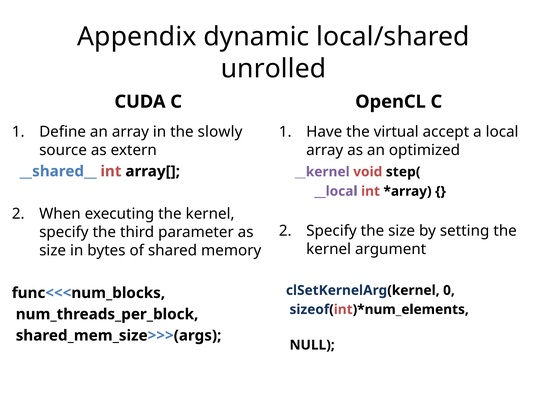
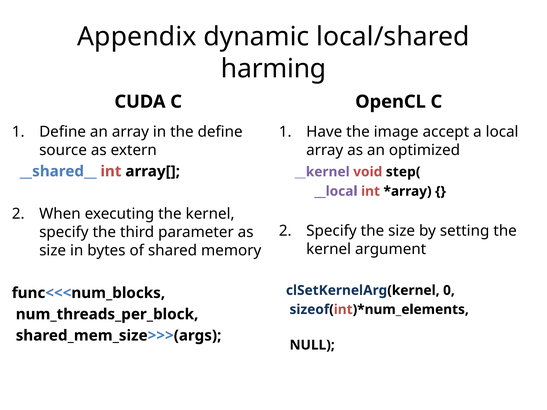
unrolled: unrolled -> harming (274, 69)
the slowly: slowly -> define (220, 132)
virtual: virtual -> image (396, 132)
